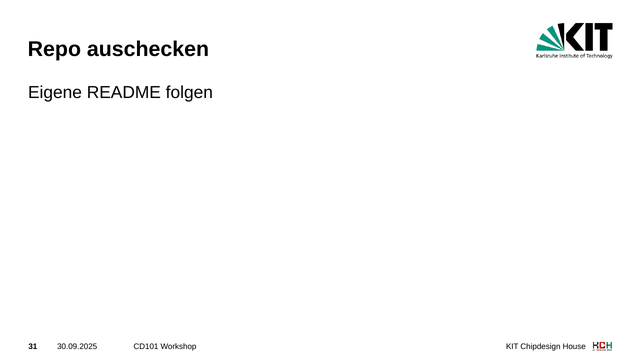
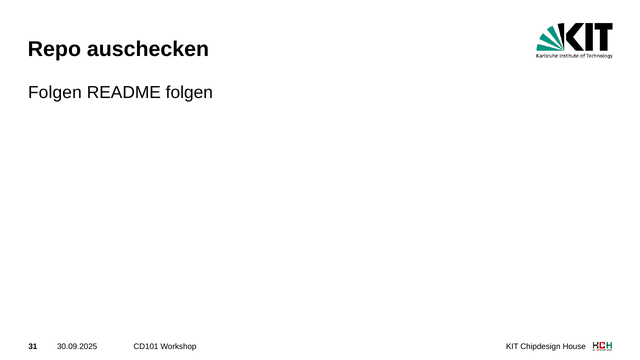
Eigene: Eigene -> Folgen (55, 92)
